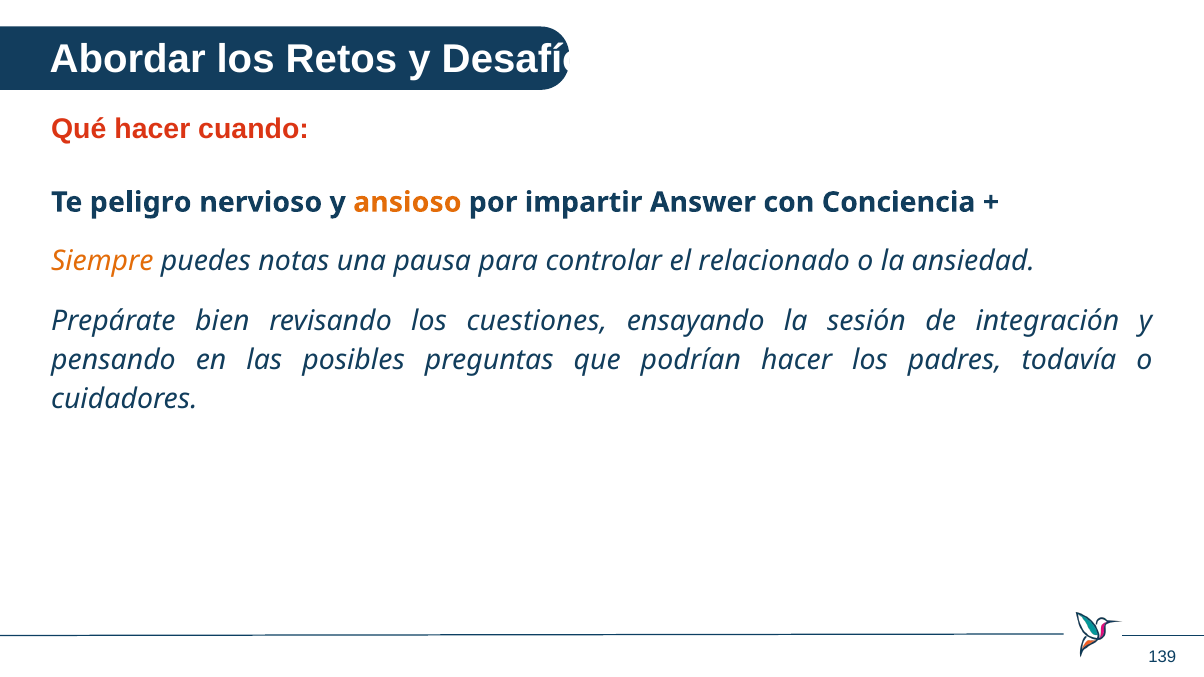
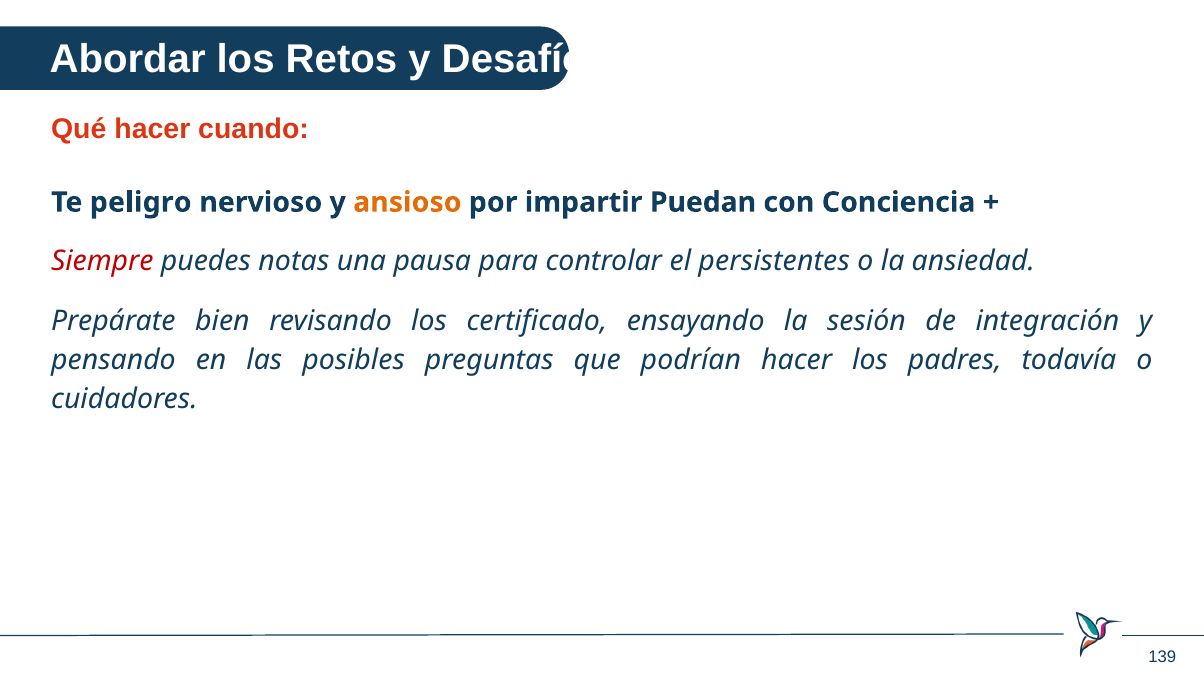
Answer: Answer -> Puedan (703, 202)
Siempre colour: orange -> red (102, 262)
relacionado: relacionado -> persistentes (774, 262)
cuestiones: cuestiones -> certificado (537, 321)
